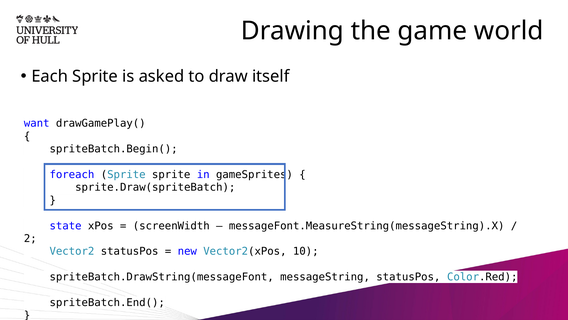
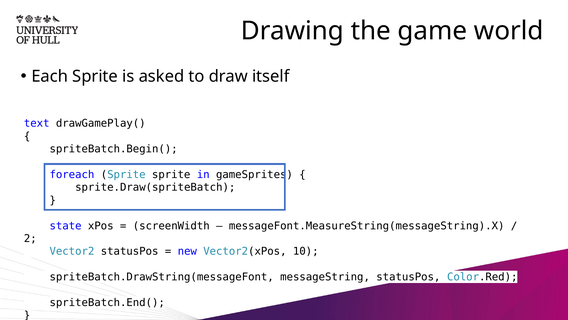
want: want -> text (37, 123)
